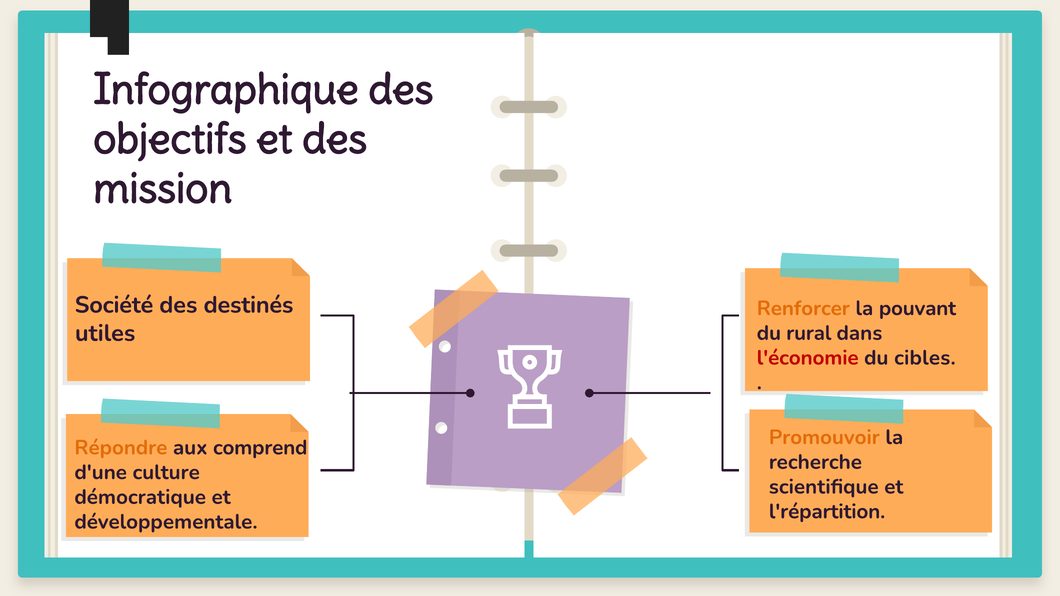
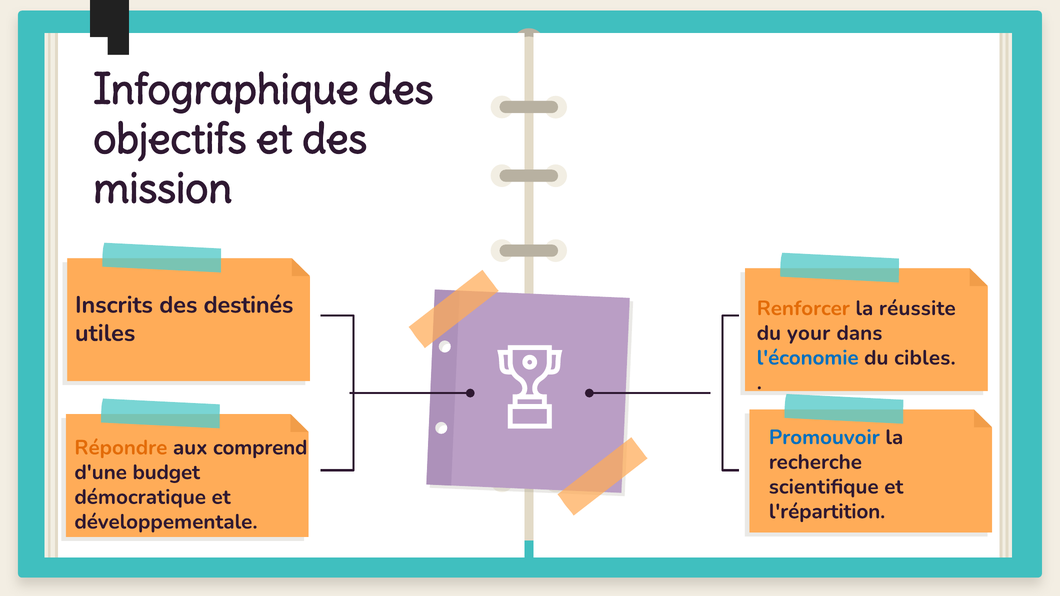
Société: Société -> Inscrits (114, 305)
pouvant: pouvant -> réussite (917, 308)
rural: rural -> your (809, 333)
l'économie colour: red -> blue (808, 358)
Promouvoir colour: orange -> blue (824, 437)
culture: culture -> budget (166, 472)
